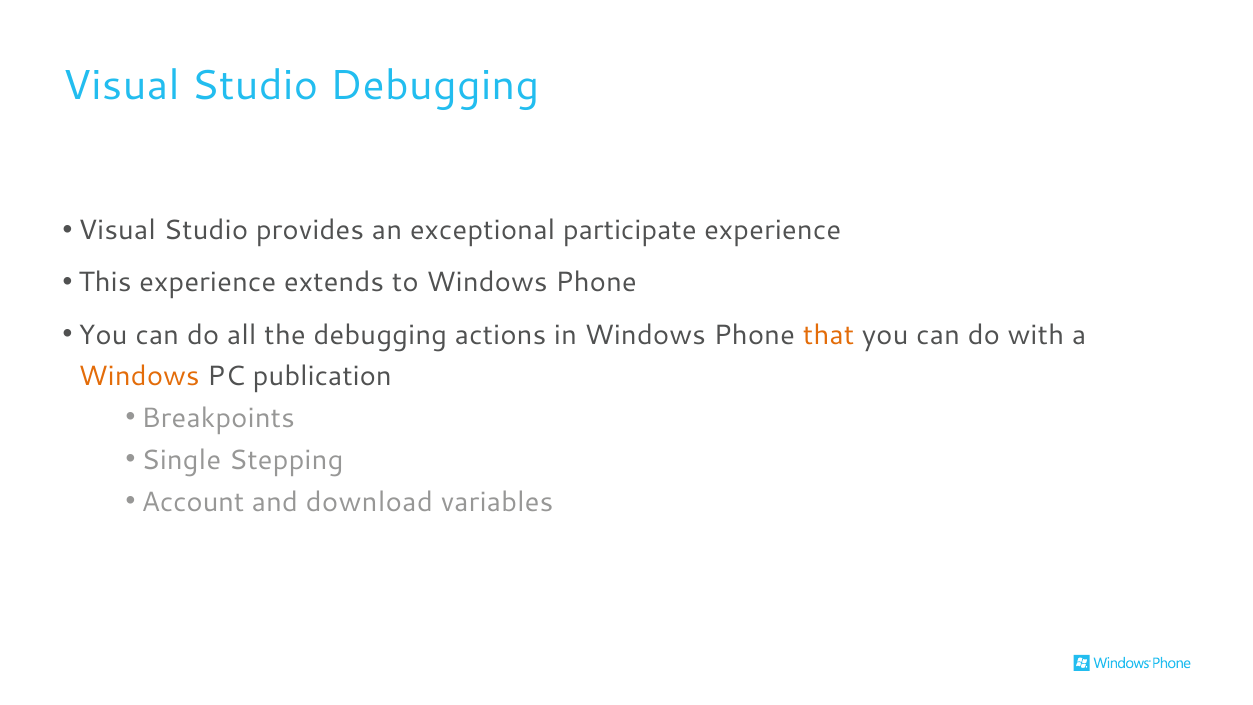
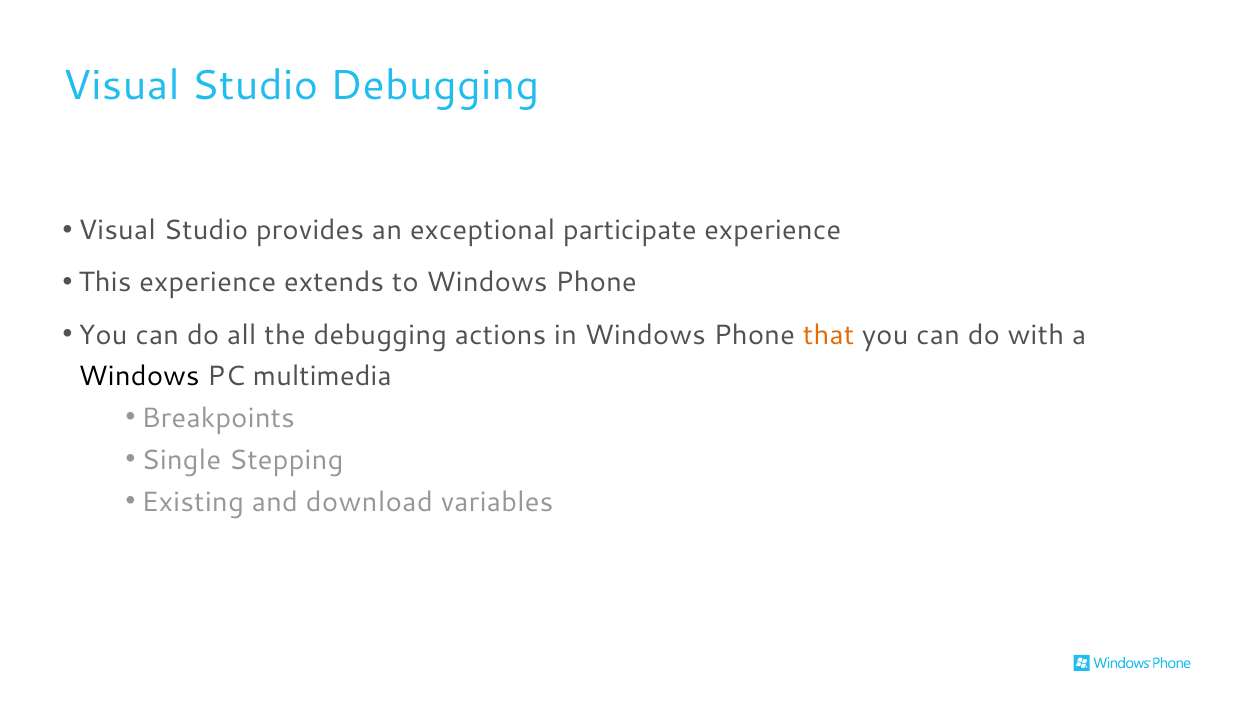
Windows colour: orange -> black (139, 377)
publication: publication -> multimedia (322, 377)
Account: Account -> Existing (193, 502)
